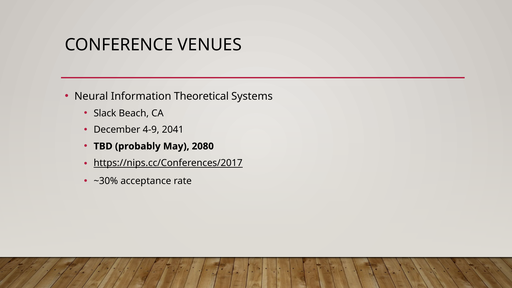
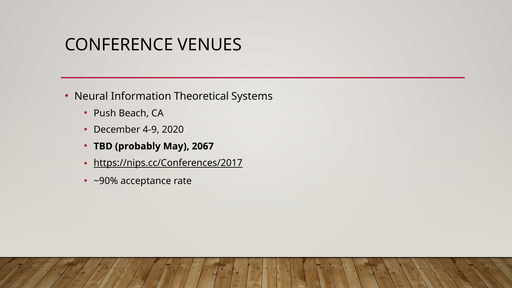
Slack: Slack -> Push (105, 113)
2041: 2041 -> 2020 (173, 130)
2080: 2080 -> 2067 (203, 146)
~30%: ~30% -> ~90% (106, 181)
